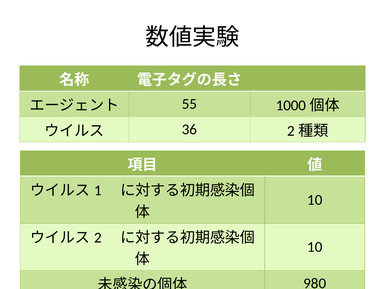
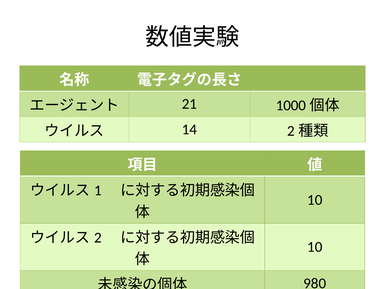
55: 55 -> 21 (189, 104)
36: 36 -> 14 (189, 129)
